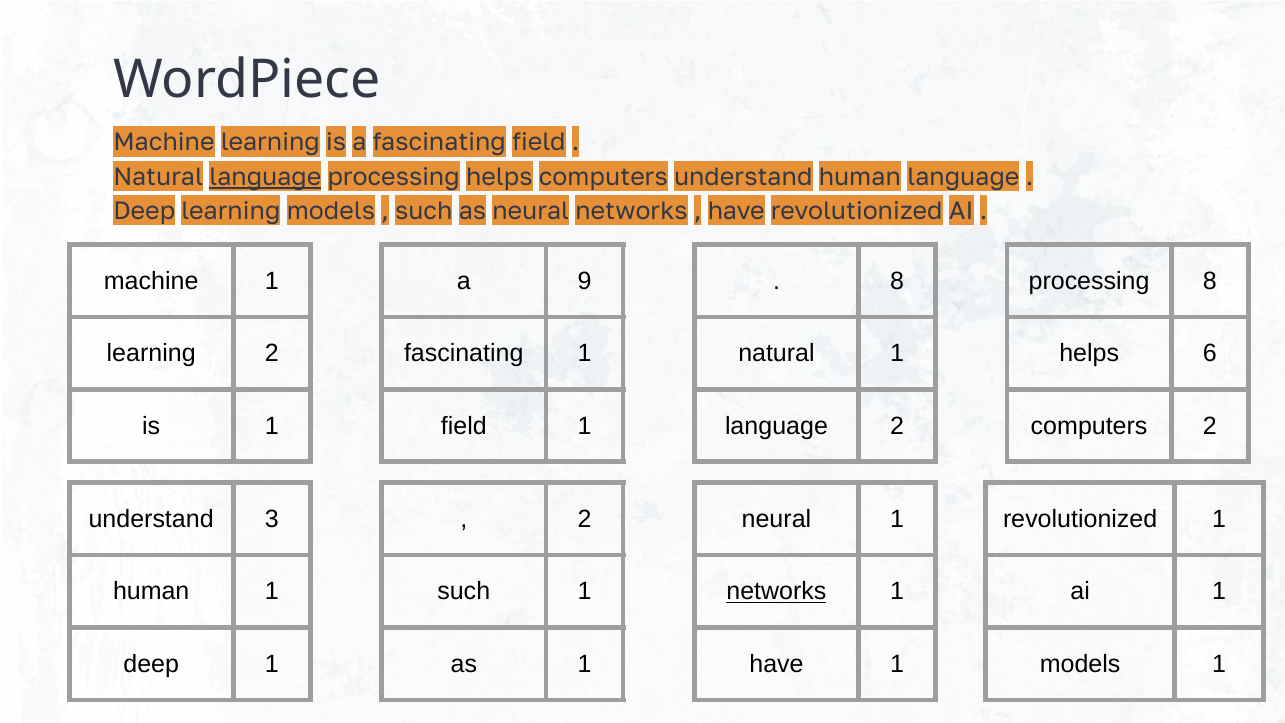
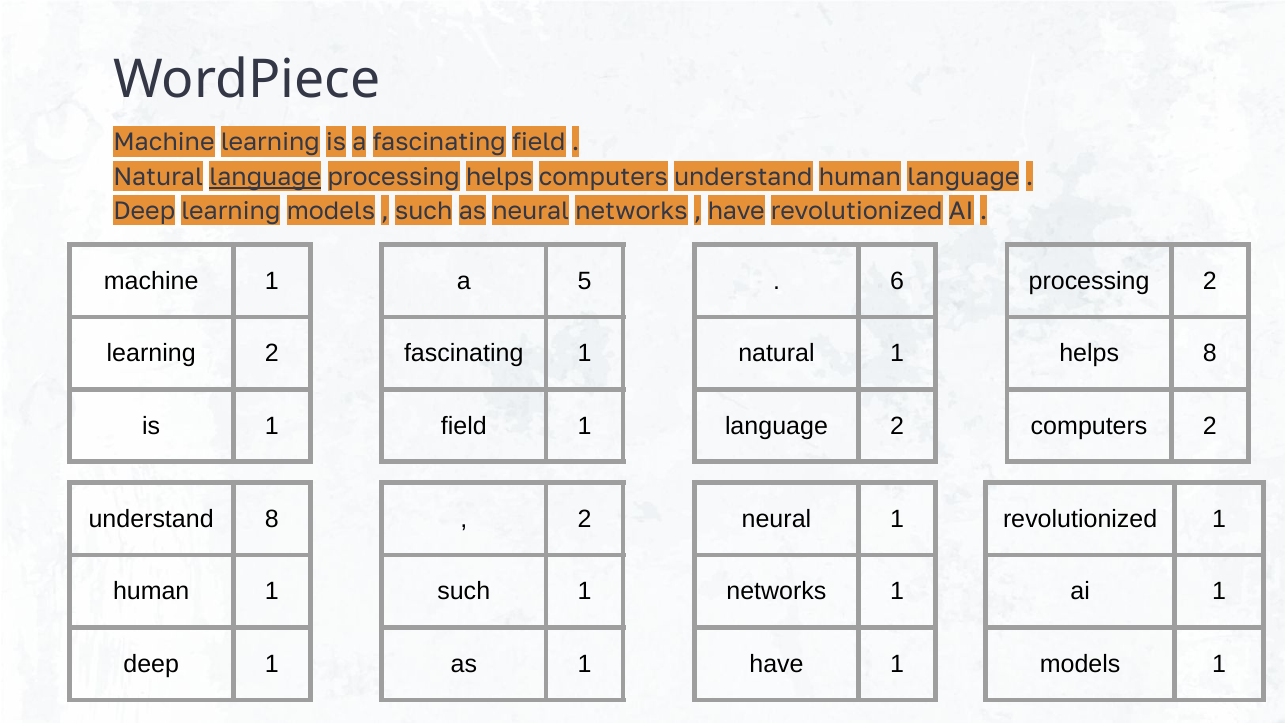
9: 9 -> 5 (585, 281)
8: 8 -> 6 (897, 281)
processing 8: 8 -> 2 (1210, 281)
helps 6: 6 -> 8 (1210, 354)
understand 3: 3 -> 8 (272, 519)
networks underline: present -> none (776, 592)
